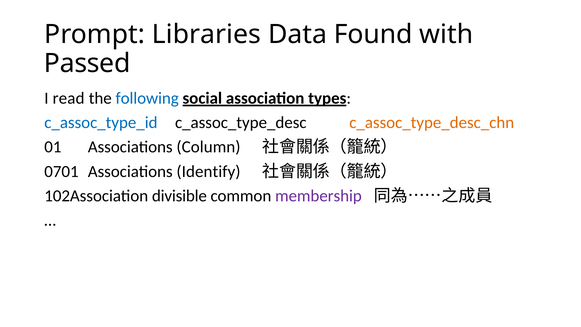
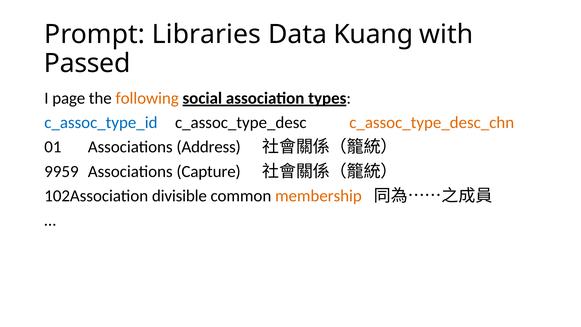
Found: Found -> Kuang (373, 34)
read: read -> page (69, 98)
following colour: blue -> orange (147, 98)
Column: Column -> Address (209, 147)
0701: 0701 -> 9959 (61, 171)
Identify: Identify -> Capture (209, 171)
membership colour: purple -> orange (318, 196)
